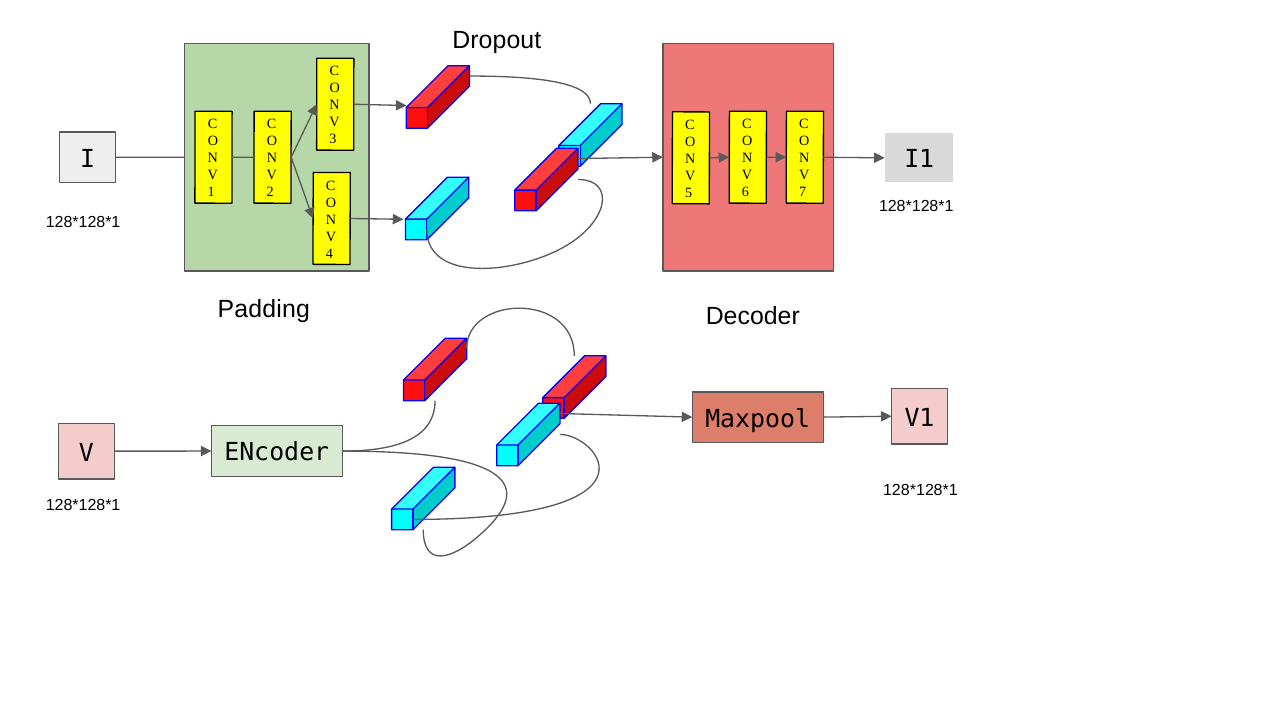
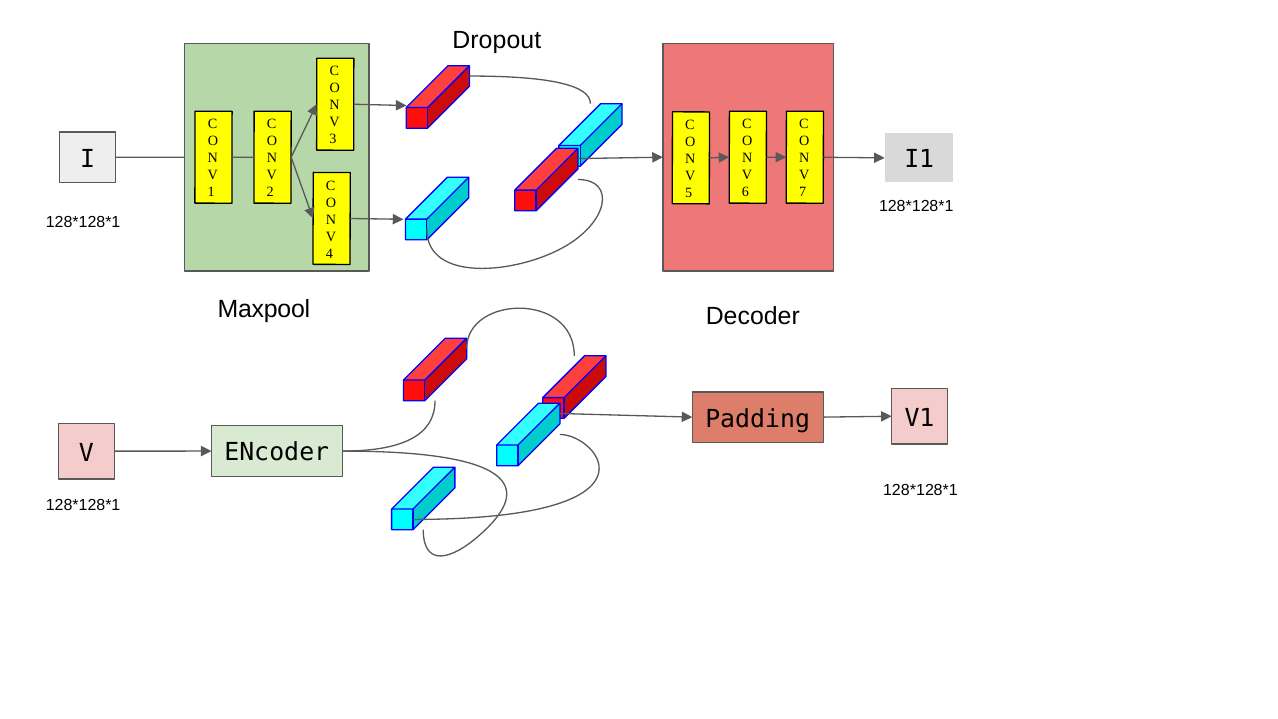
Padding: Padding -> Maxpool (264, 310)
Maxpool: Maxpool -> Padding (758, 419)
